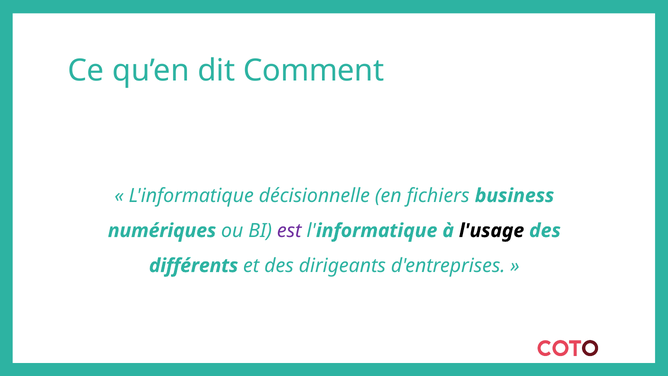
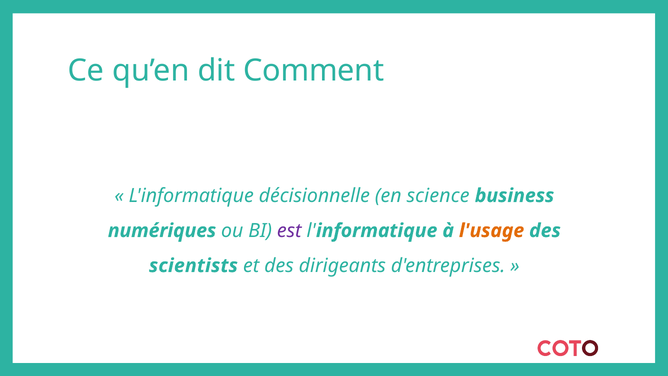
fichiers: fichiers -> science (438, 196)
l'usage colour: black -> orange (492, 231)
différents: différents -> scientists (193, 266)
